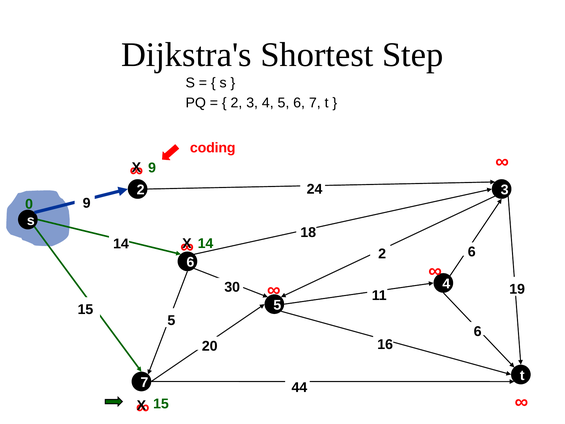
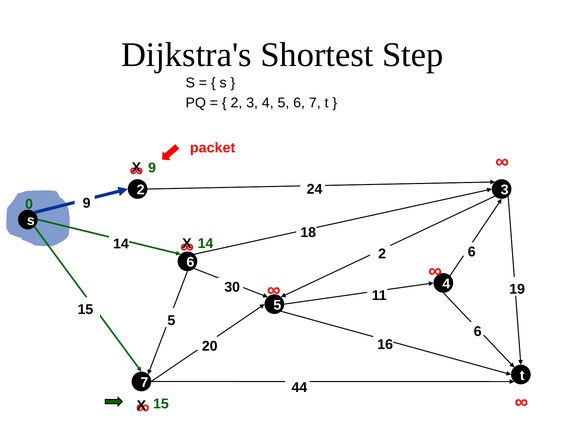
coding: coding -> packet (213, 148)
